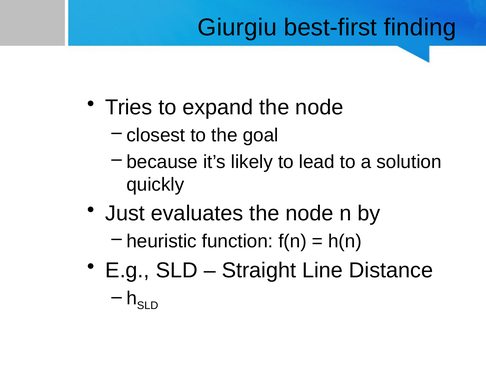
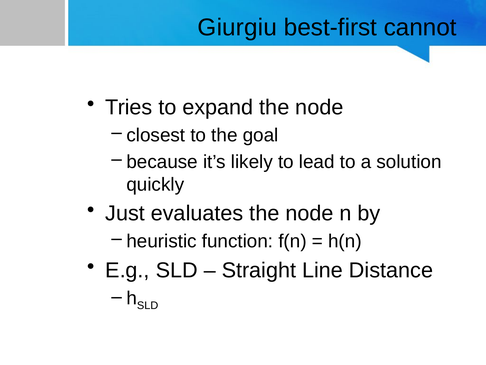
finding: finding -> cannot (420, 27)
